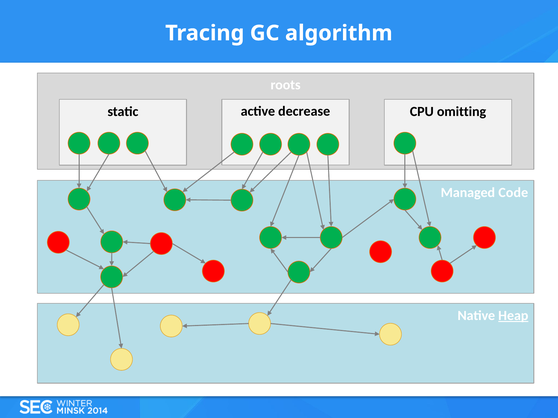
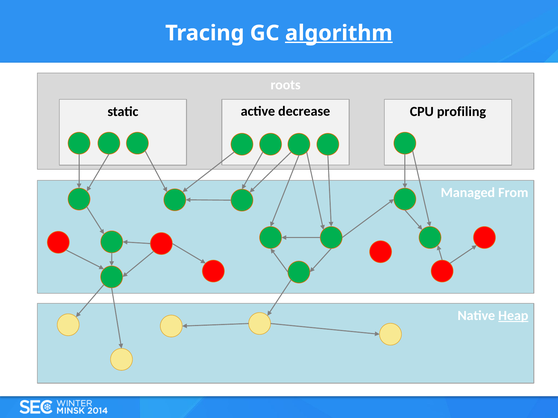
algorithm underline: none -> present (339, 33)
omitting: omitting -> profiling (462, 112)
Code: Code -> From (513, 193)
